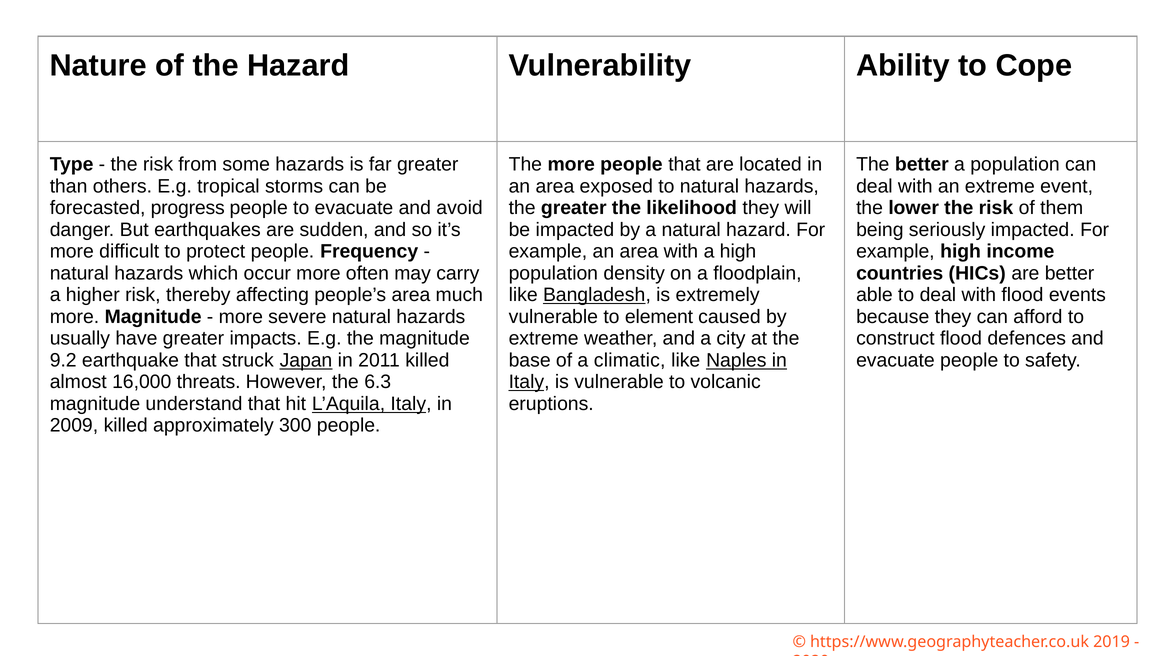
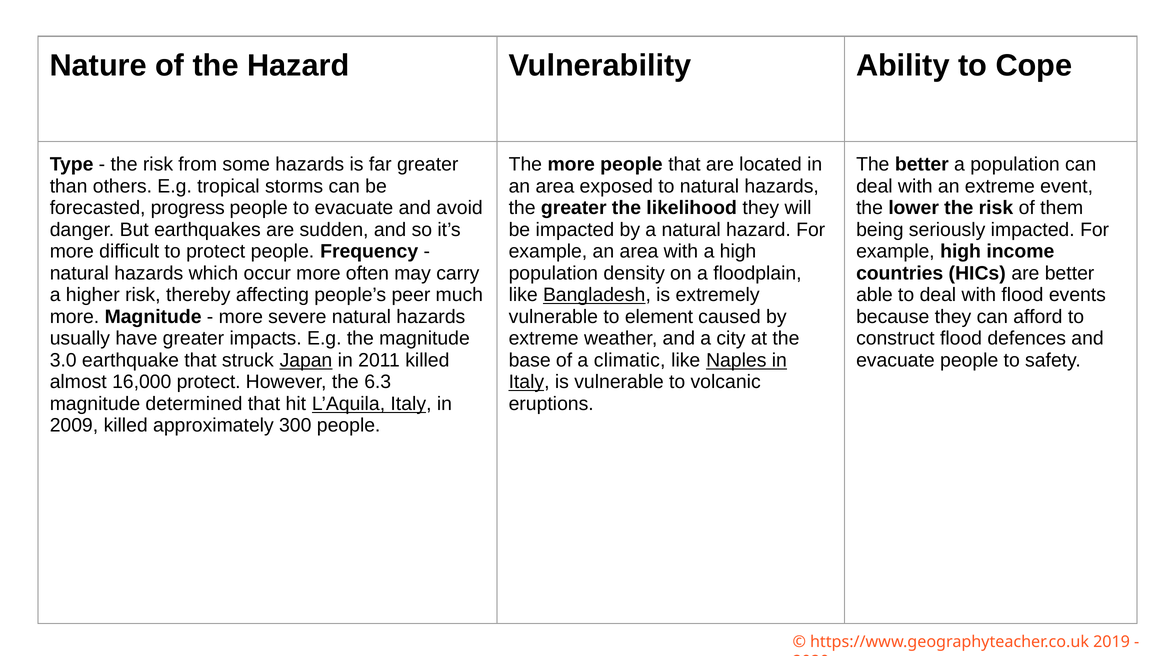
people’s area: area -> peer (411, 295)
9.2: 9.2 -> 3.0 (63, 360)
16,000 threats: threats -> protect (209, 382)
understand: understand -> determined (194, 403)
